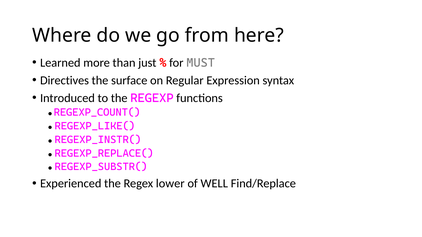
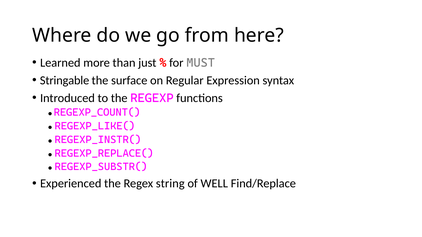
Directives: Directives -> Stringable (65, 80)
lower: lower -> string (170, 184)
